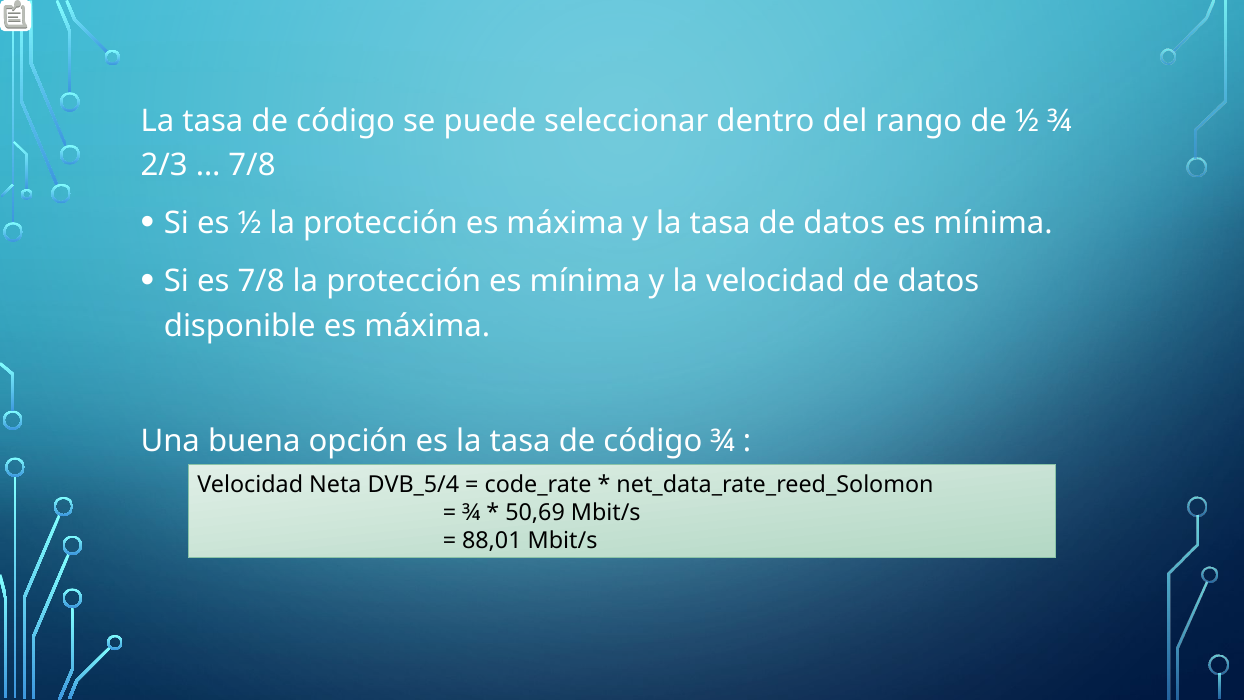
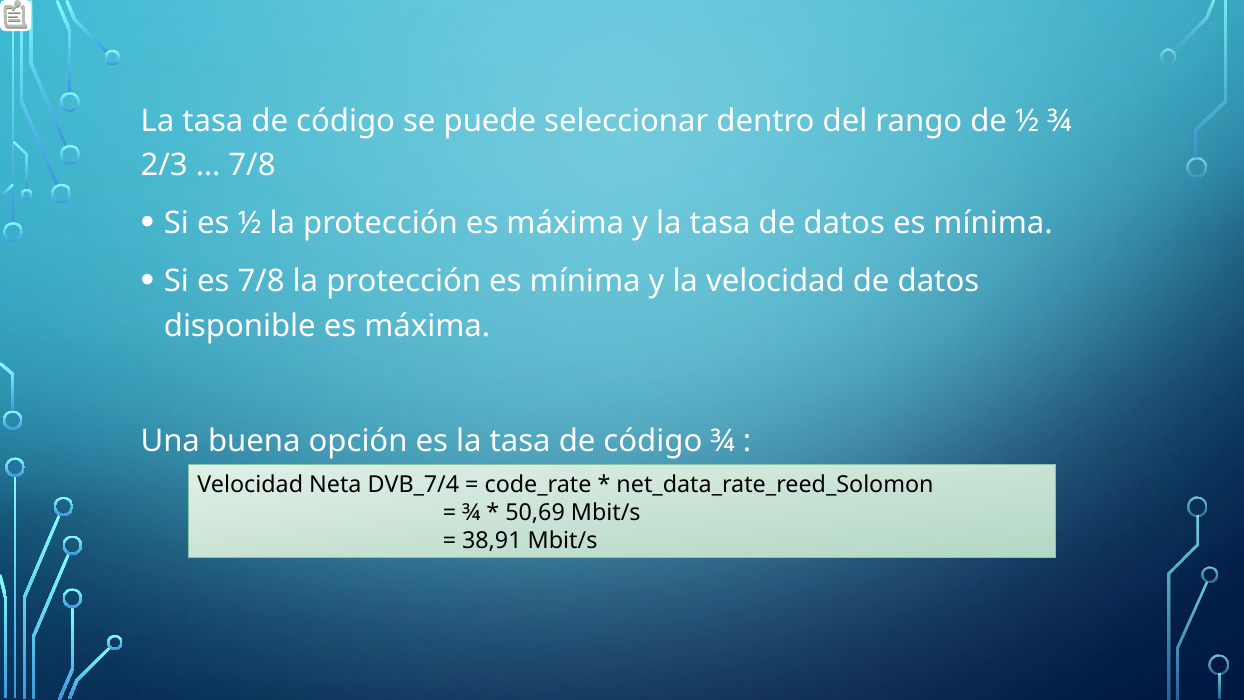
DVB_5/4: DVB_5/4 -> DVB_7/4 (413, 485)
88,01: 88,01 -> 38,91 (492, 541)
